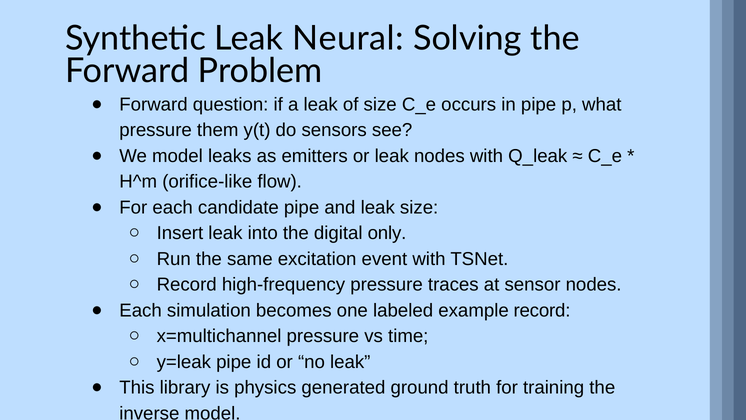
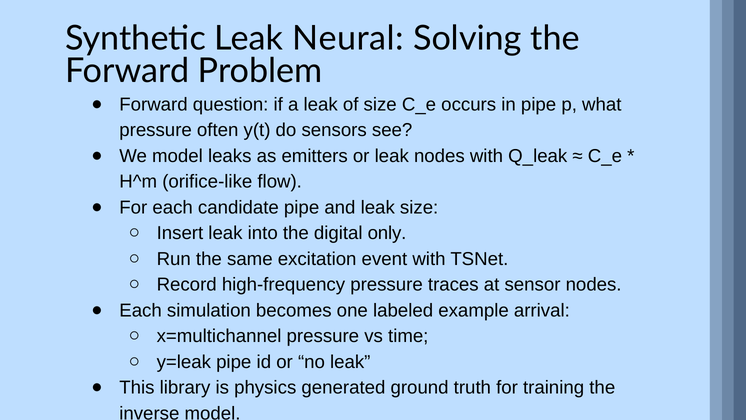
them: them -> often (218, 130)
example record: record -> arrival (542, 310)
